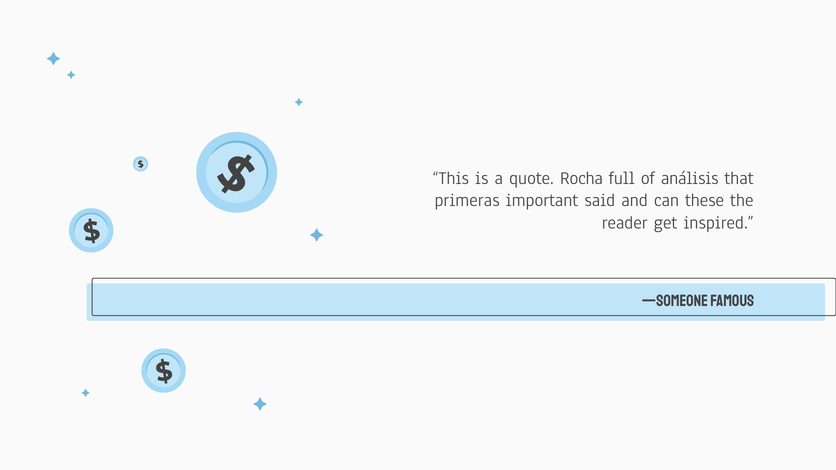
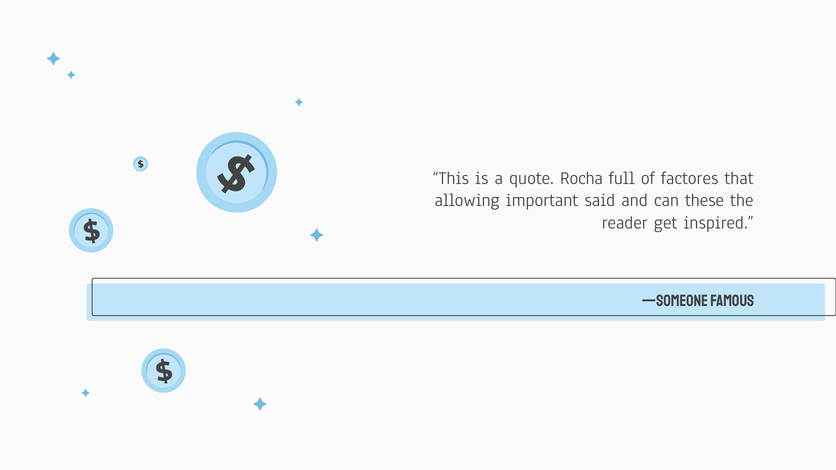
análisis: análisis -> factores (690, 178)
primeras: primeras -> allowing (467, 200)
